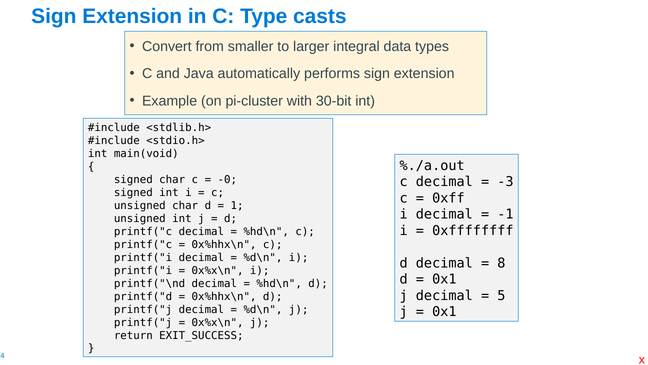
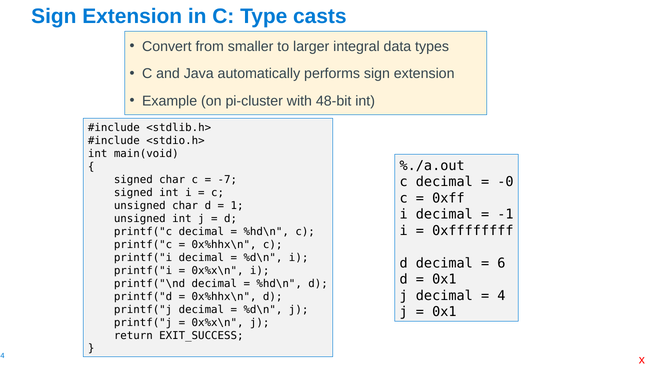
30-bit: 30-bit -> 48-bit (334, 101)
-0: -0 -> -7 (227, 180)
-3: -3 -> -0 (505, 182)
8: 8 -> 6 (501, 263)
5: 5 -> 4 (501, 295)
